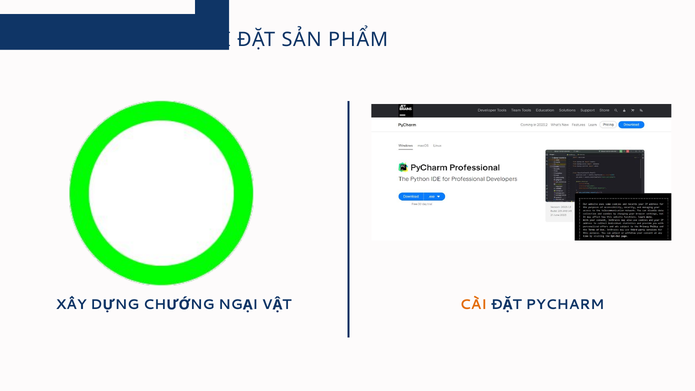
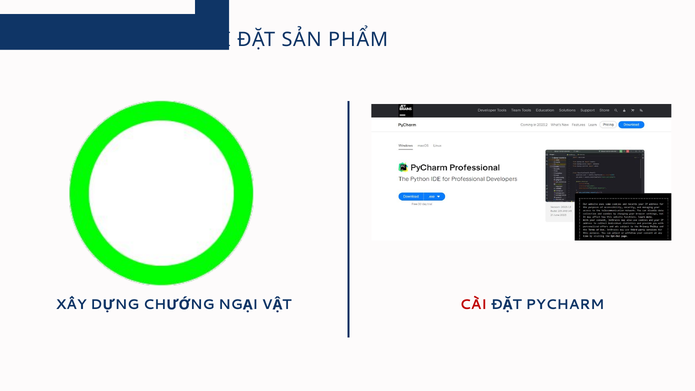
CÀI colour: orange -> red (473, 305)
